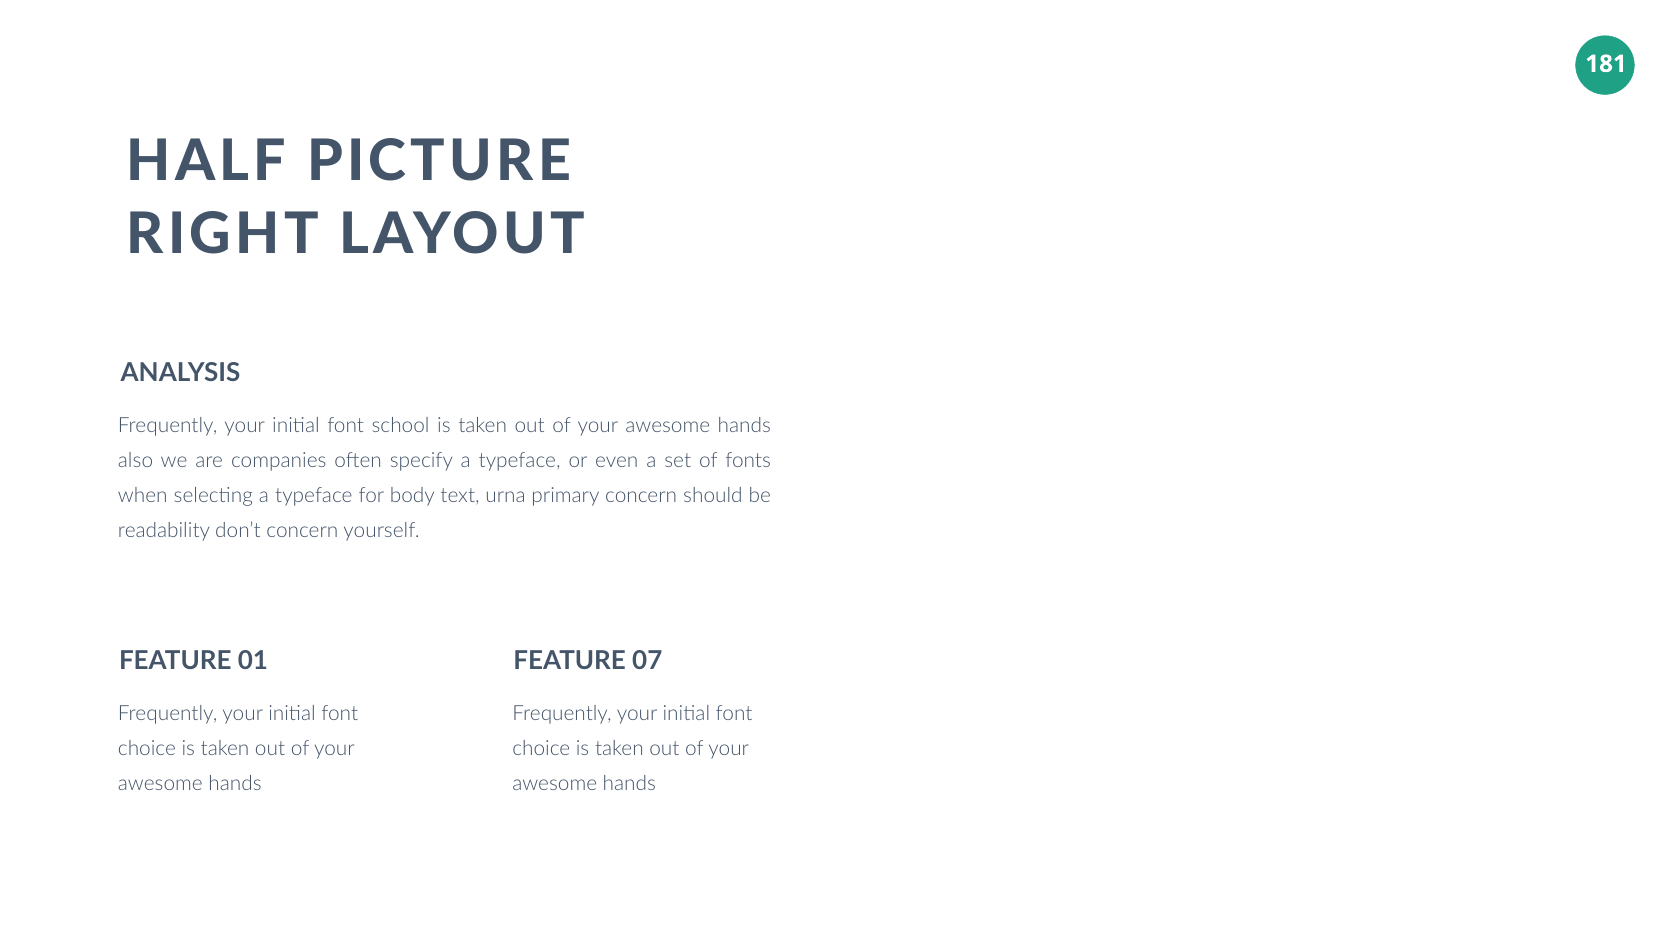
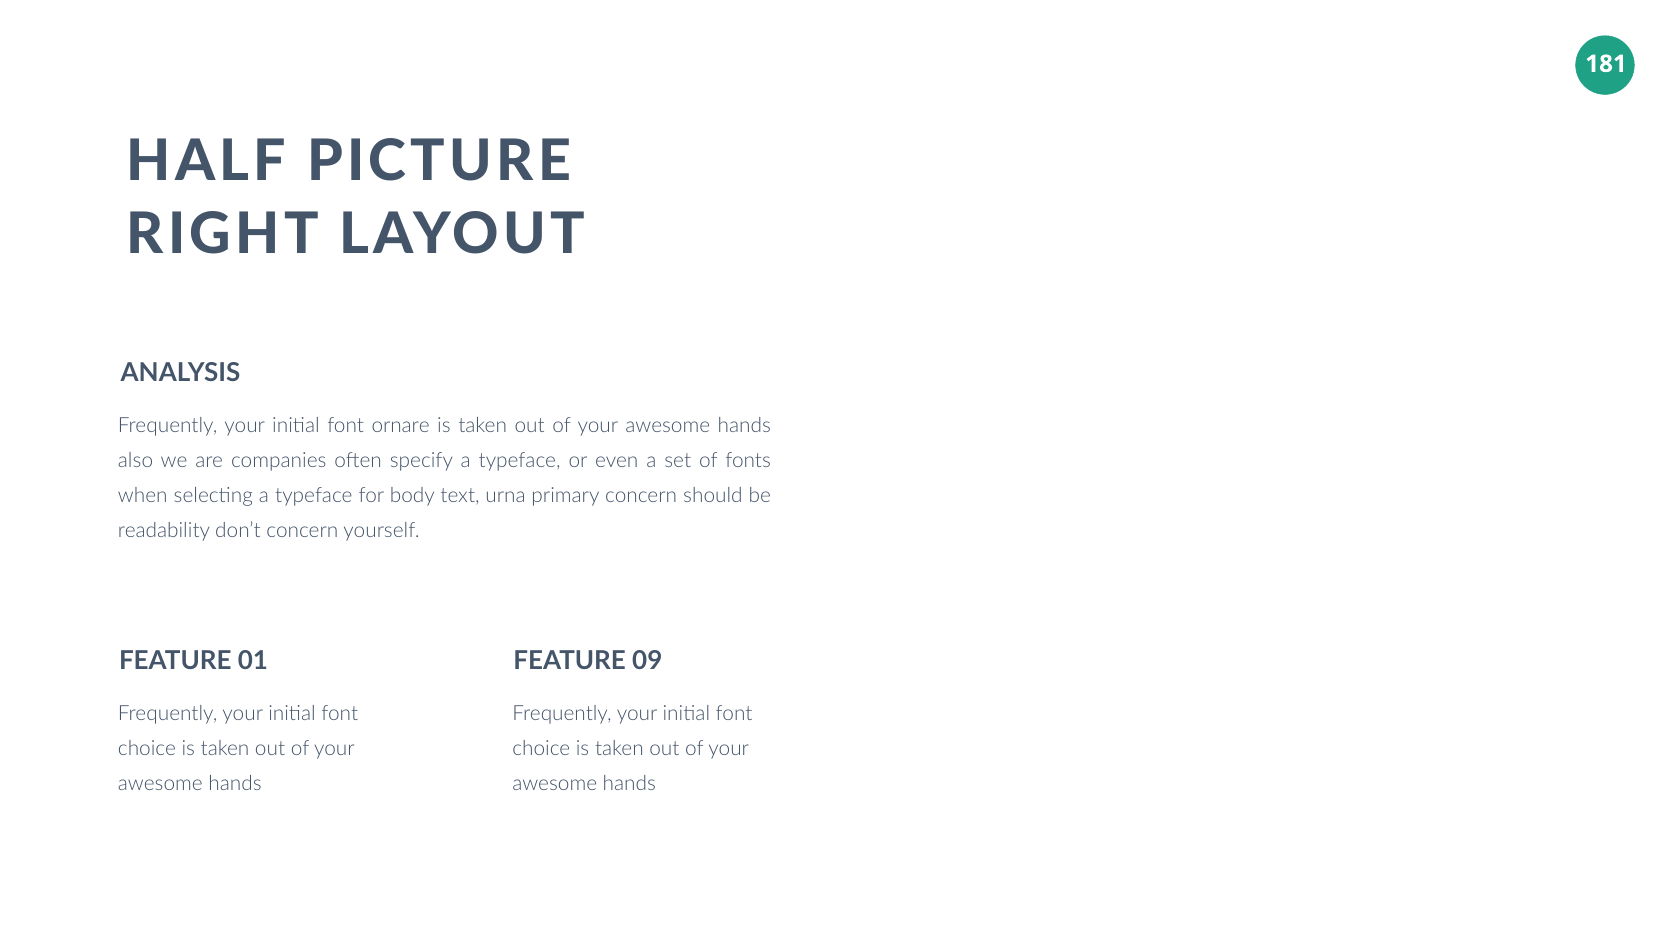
school: school -> ornare (401, 426)
07: 07 -> 09 (647, 660)
